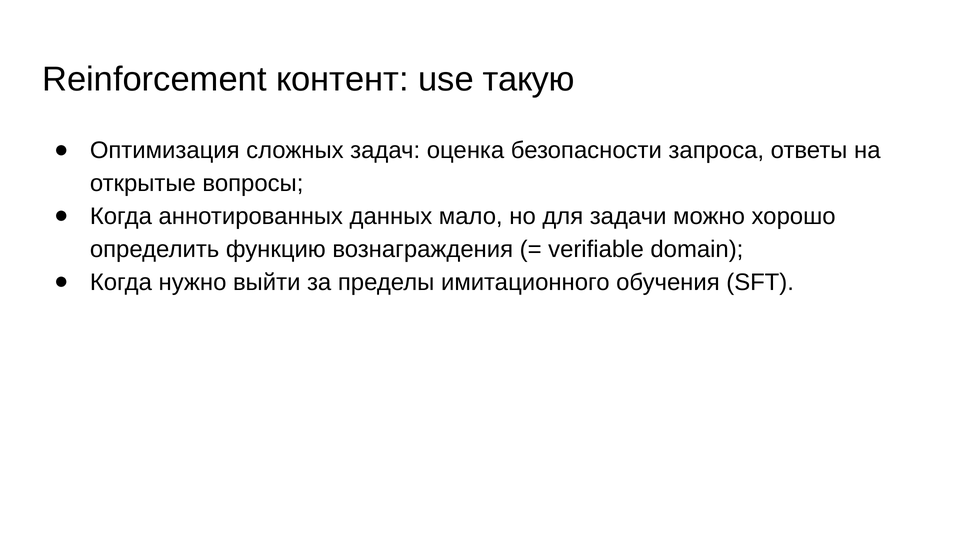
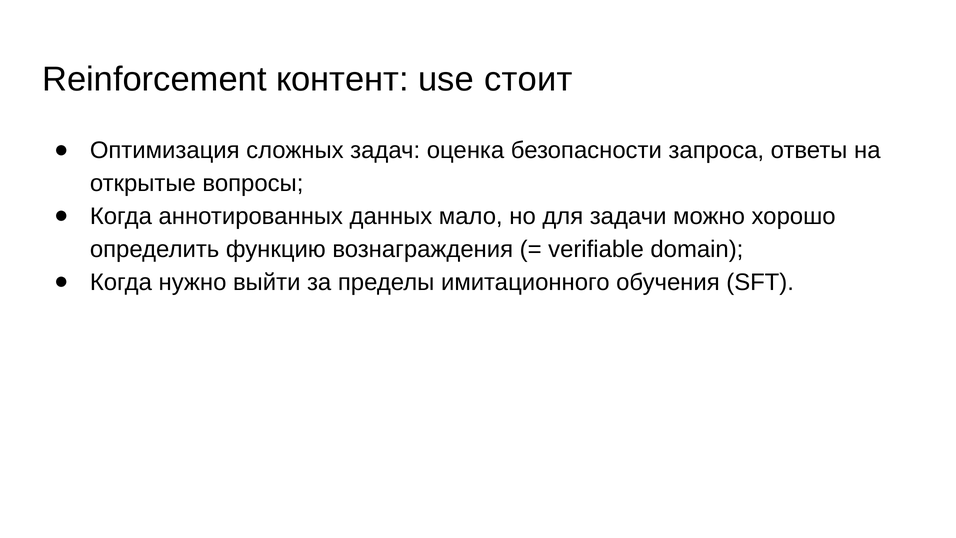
такую: такую -> стоит (528, 79)
